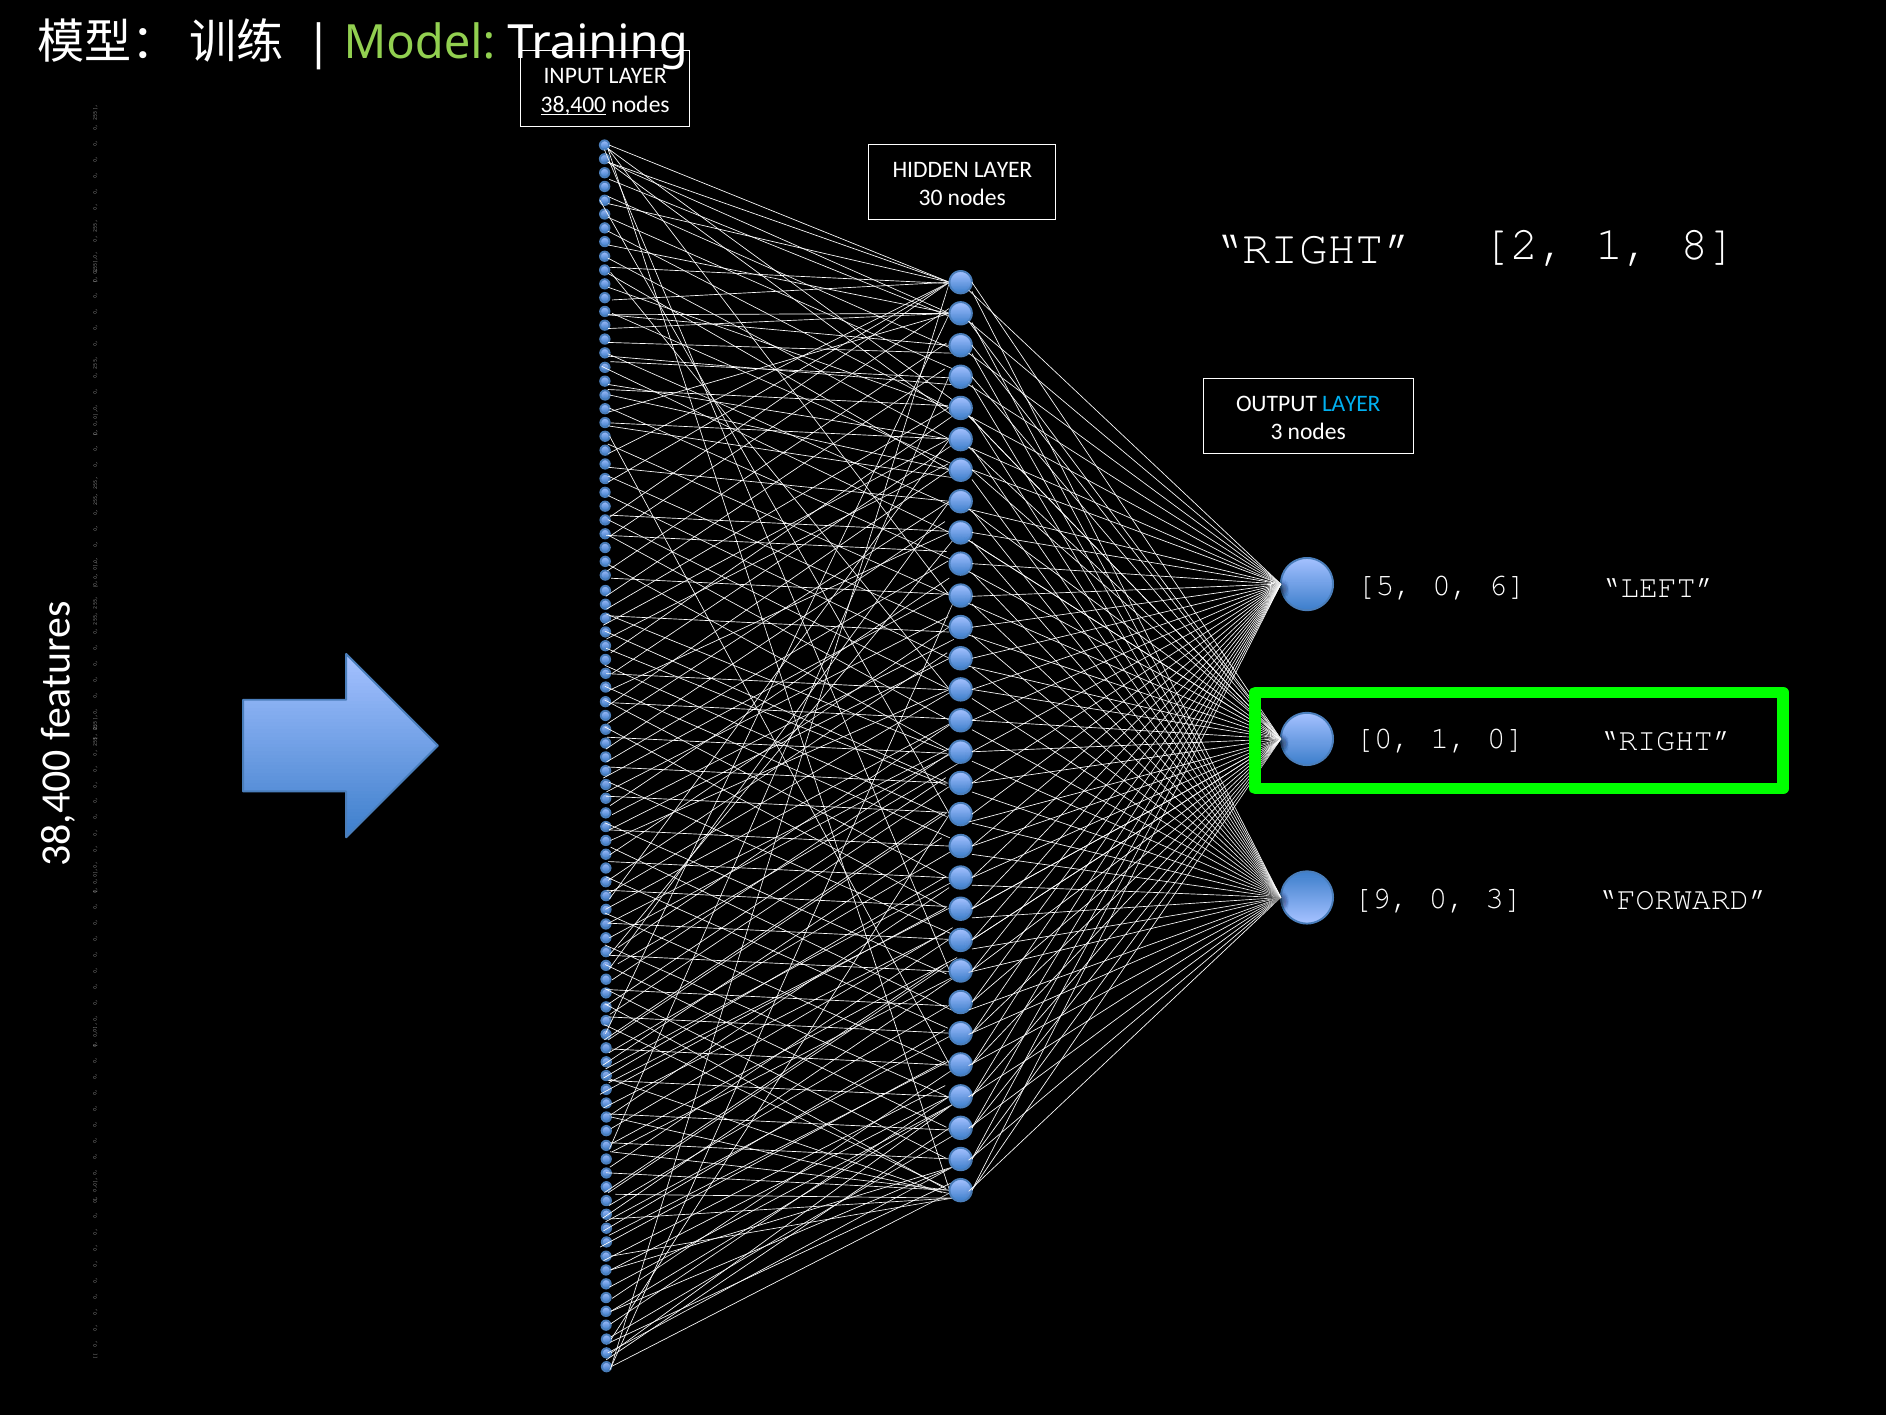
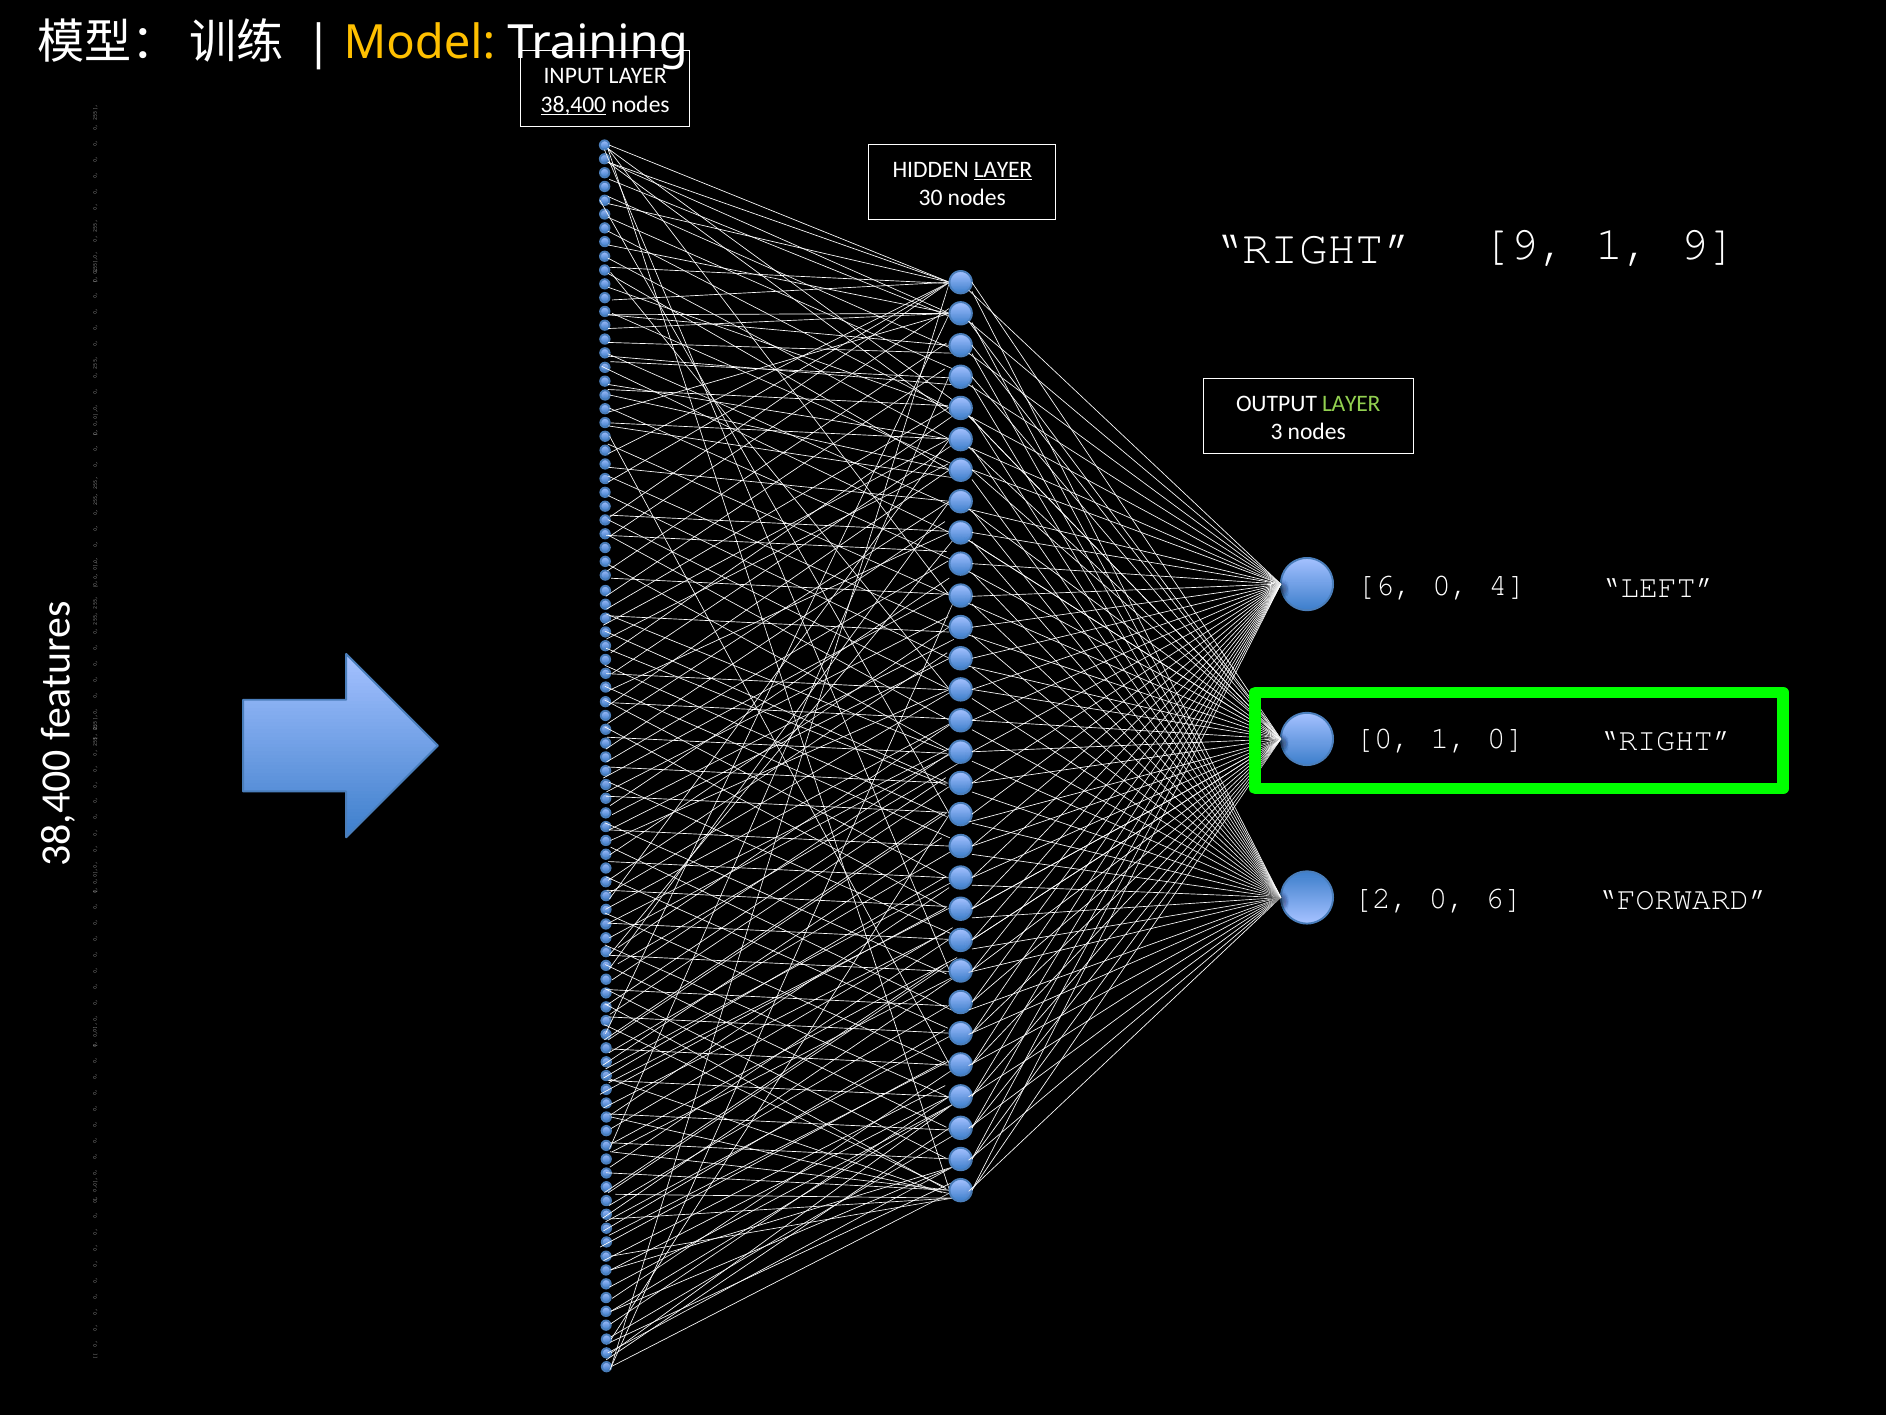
Model colour: light green -> yellow (419, 43)
LAYER underline: none -> present (1003, 169)
RIGHT 2: 2 -> 9 (1525, 243)
1 8: 8 -> 9 (1709, 243)
LAYER colour: light blue -> light green (1351, 403)
5: 5 -> 6 (1385, 585)
0 6: 6 -> 4 (1507, 585)
9: 9 -> 2 (1382, 897)
0 3: 3 -> 6 (1504, 897)
